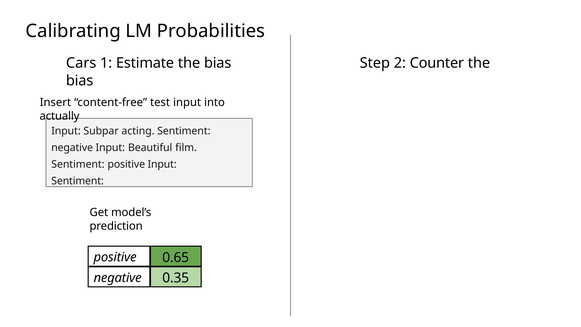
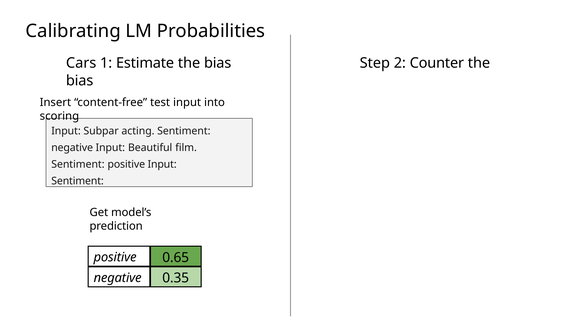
actually: actually -> scoring (59, 116)
